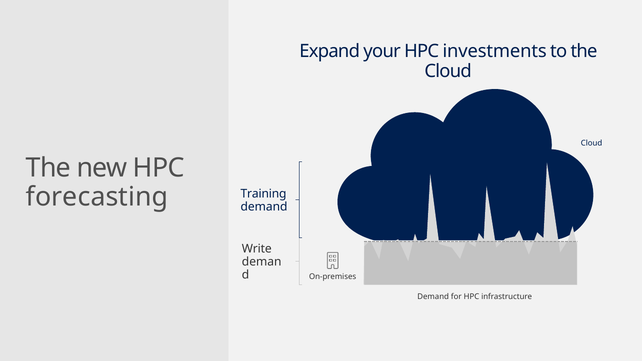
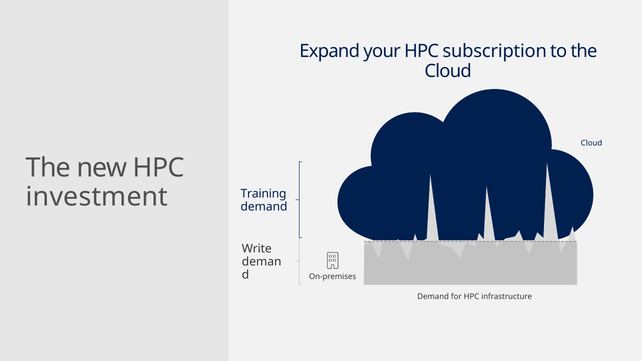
investments: investments -> subscription (495, 51)
forecasting: forecasting -> investment (97, 197)
